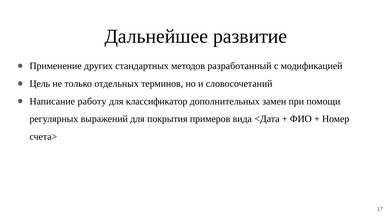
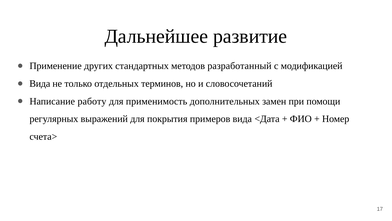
Цель: Цель -> Вида (40, 83)
классификатор: классификатор -> применимость (157, 101)
